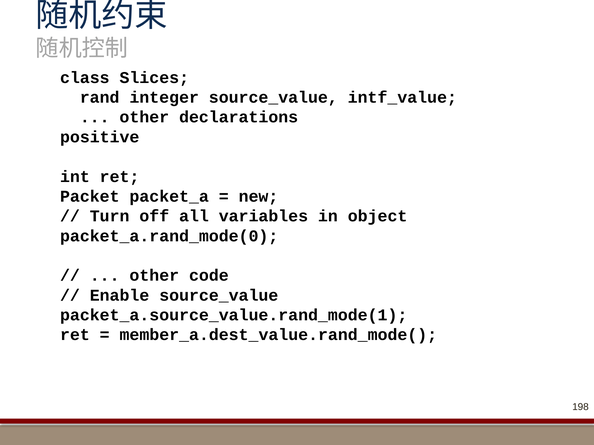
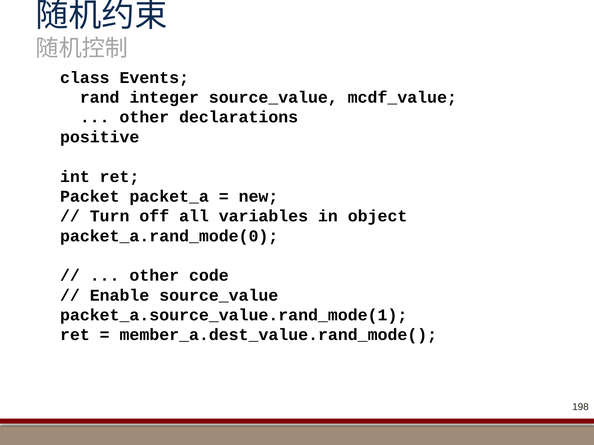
Slices: Slices -> Events (154, 78)
intf_value: intf_value -> mcdf_value (402, 98)
